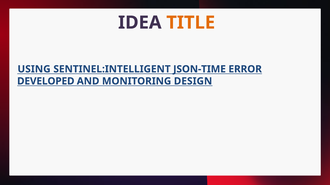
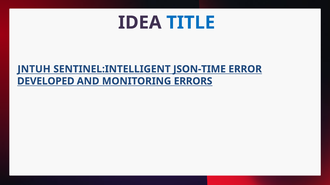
TITLE colour: orange -> blue (191, 23)
USING: USING -> JNTUH (34, 69)
DESIGN: DESIGN -> ERRORS (193, 81)
